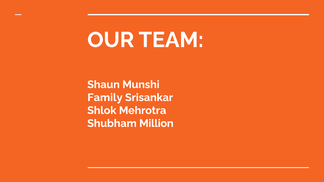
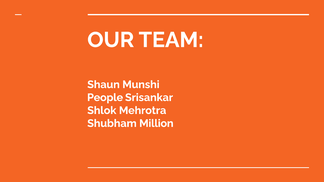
Family: Family -> People (105, 98)
